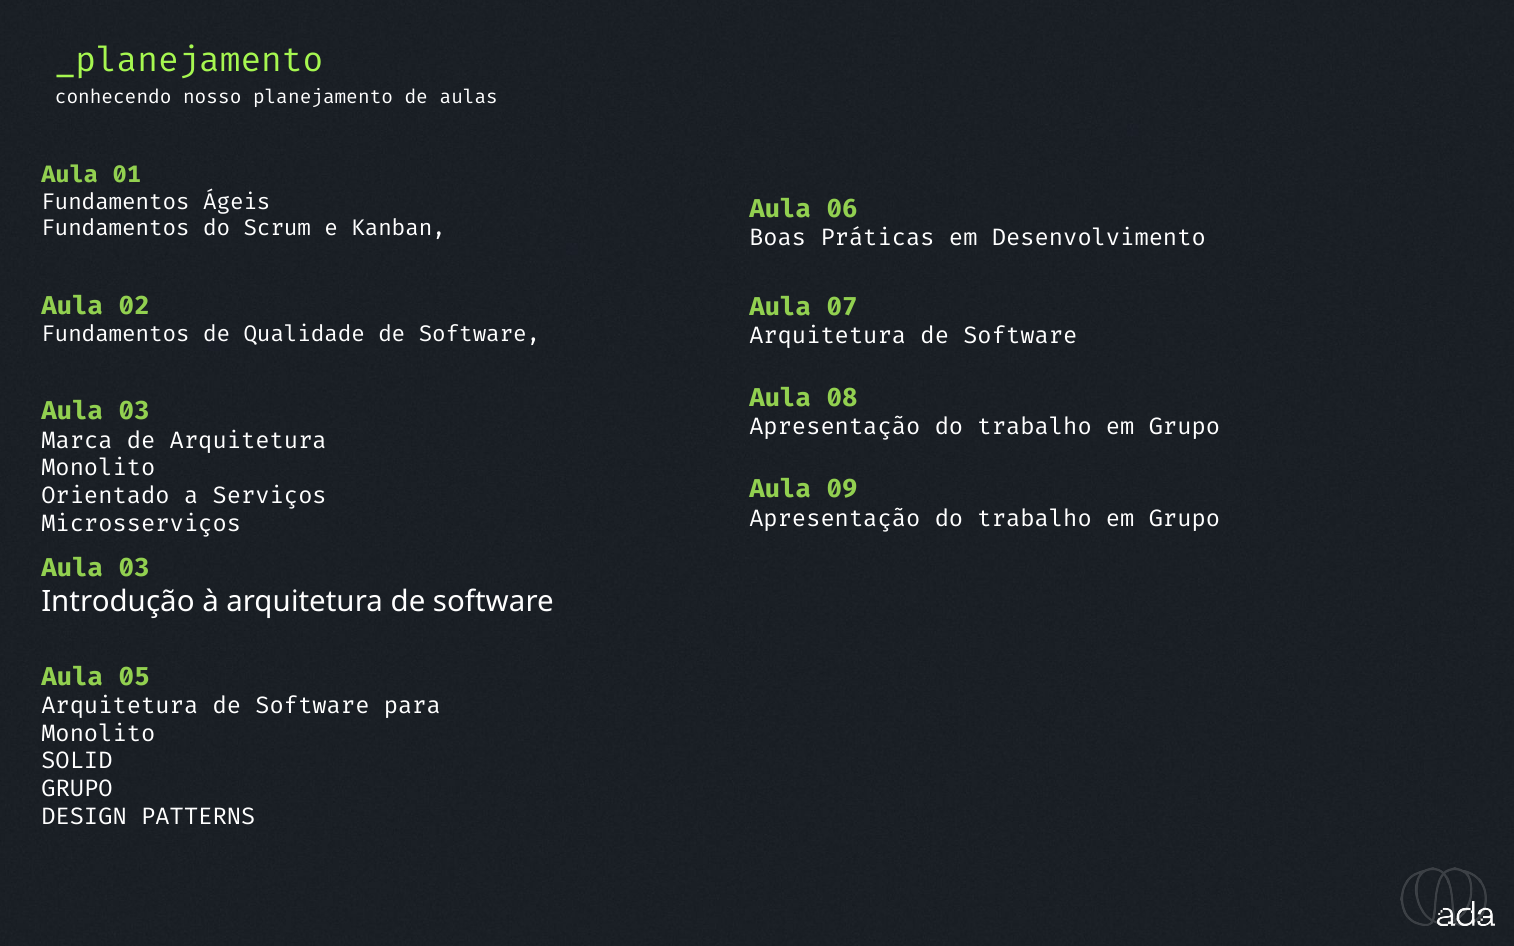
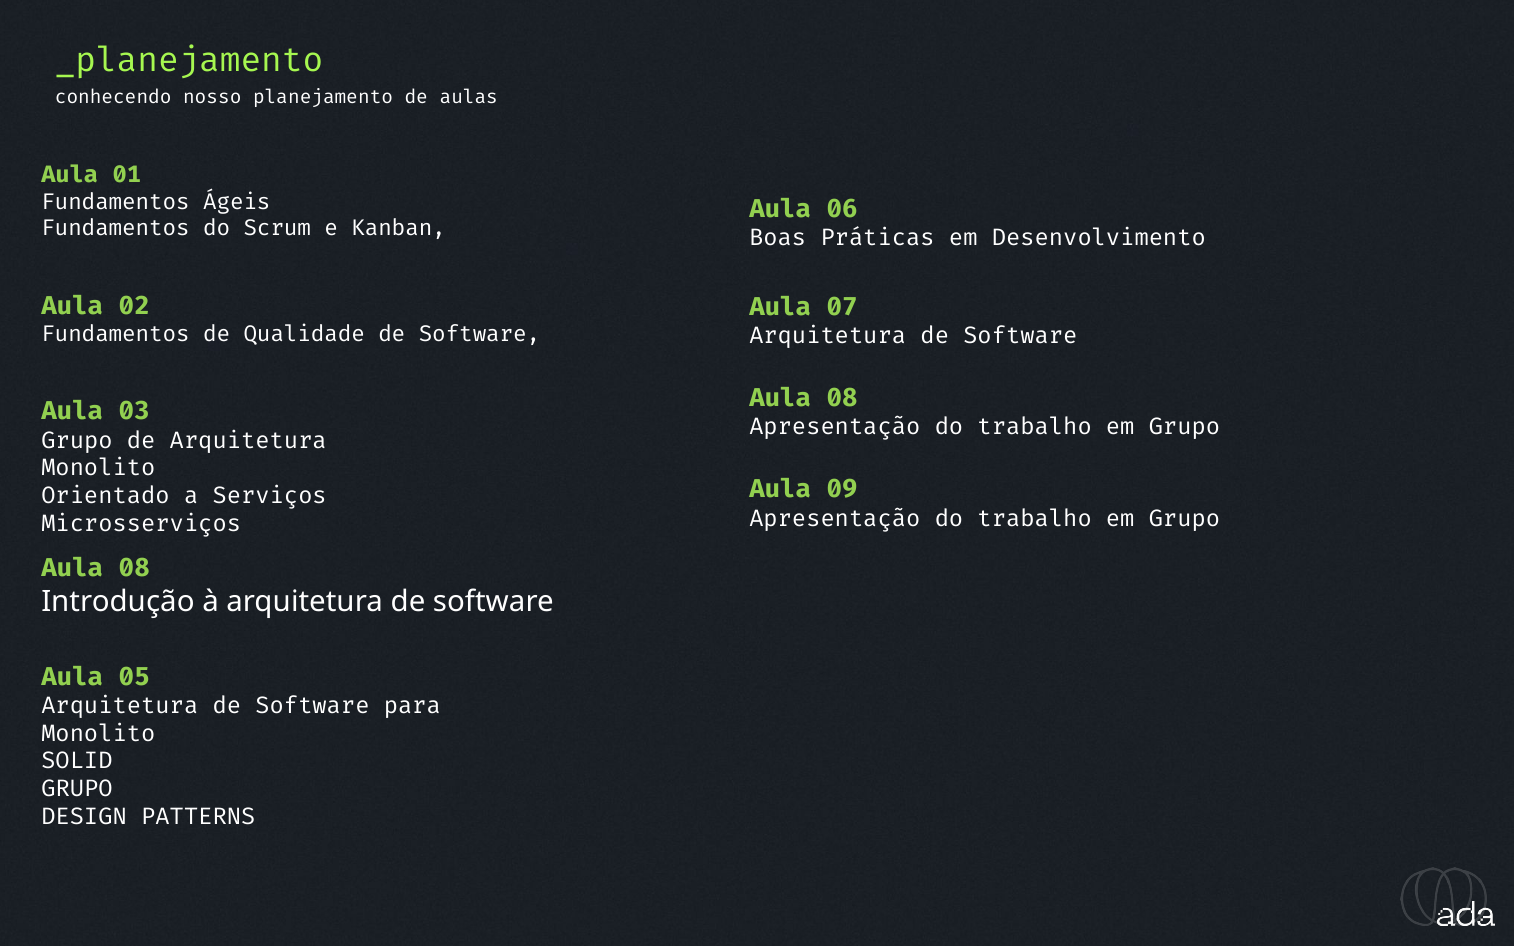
Marca: Marca -> Grupo (77, 441)
03: 03 -> 08 (134, 569)
